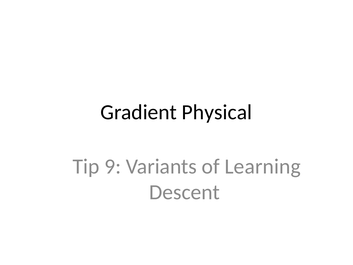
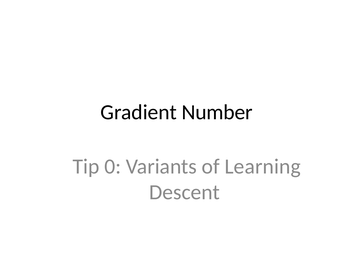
Physical: Physical -> Number (217, 112)
9: 9 -> 0 (113, 166)
